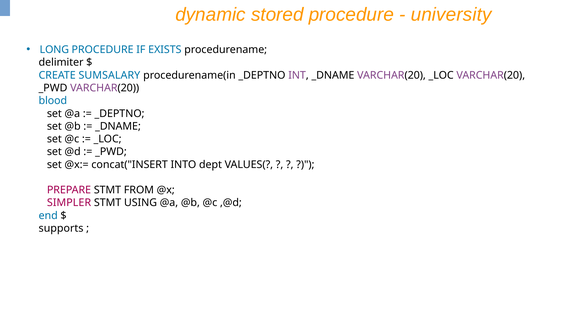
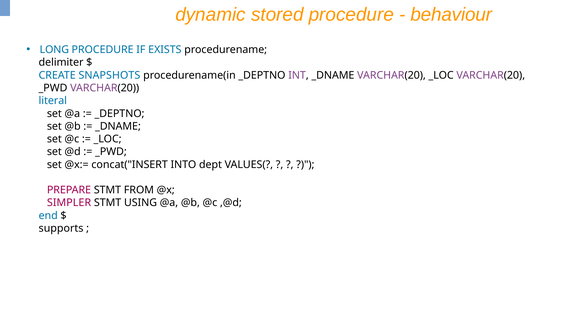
university: university -> behaviour (451, 15)
SUMSALARY: SUMSALARY -> SNAPSHOTS (109, 75)
blood: blood -> literal (53, 101)
